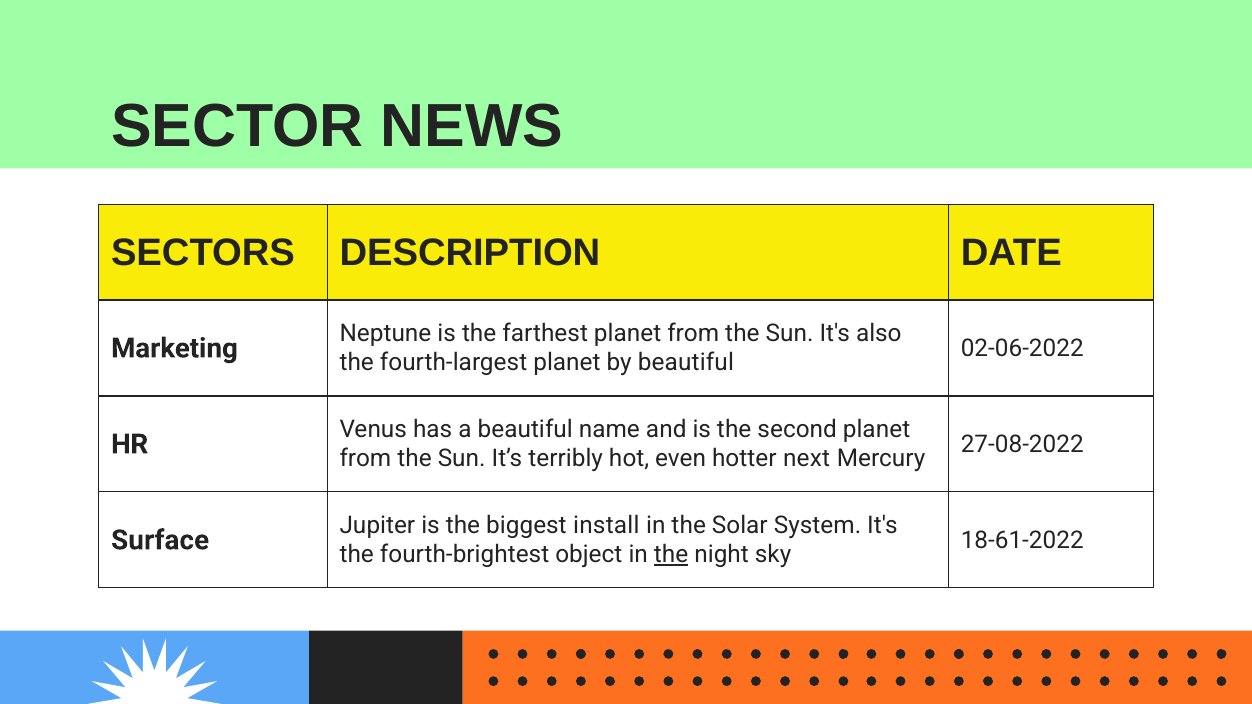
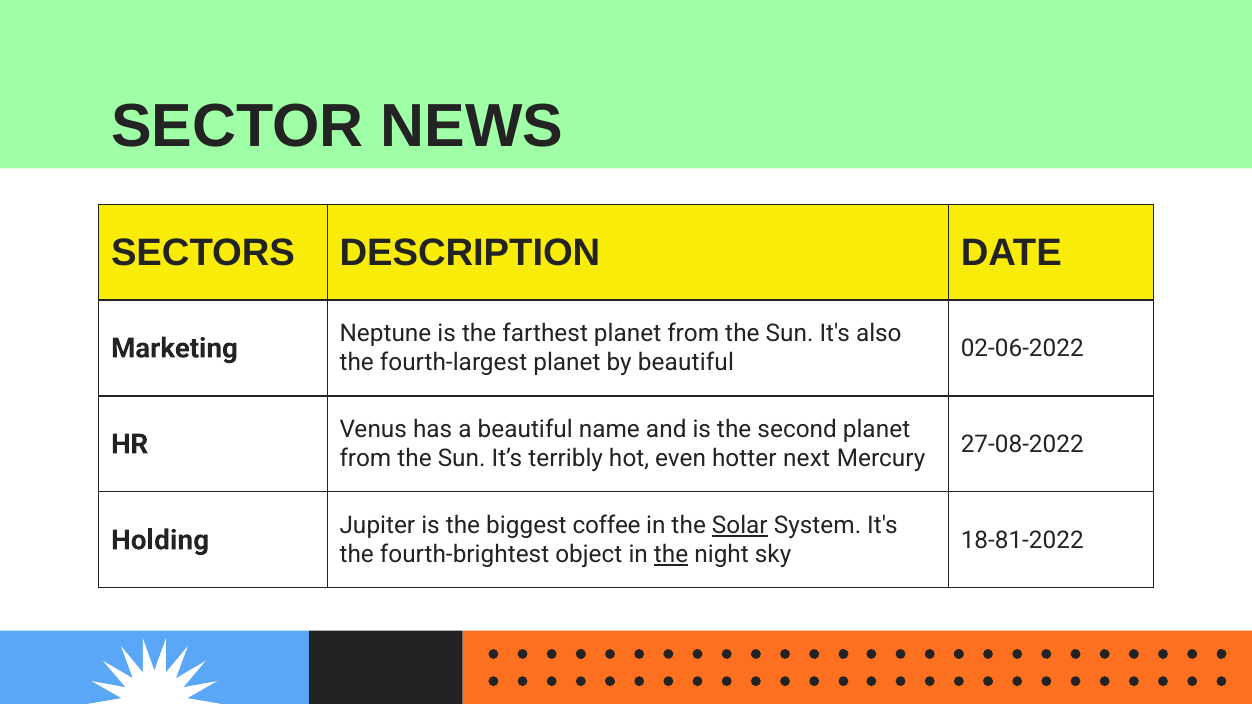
install: install -> coffee (607, 526)
Solar underline: none -> present (740, 526)
Surface: Surface -> Holding (160, 540)
18-61-2022: 18-61-2022 -> 18-81-2022 (1022, 540)
